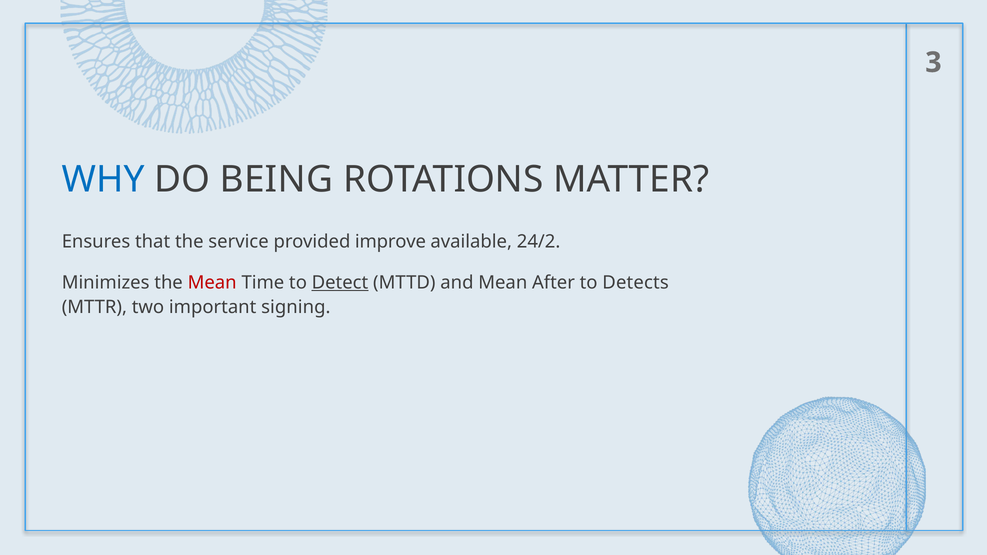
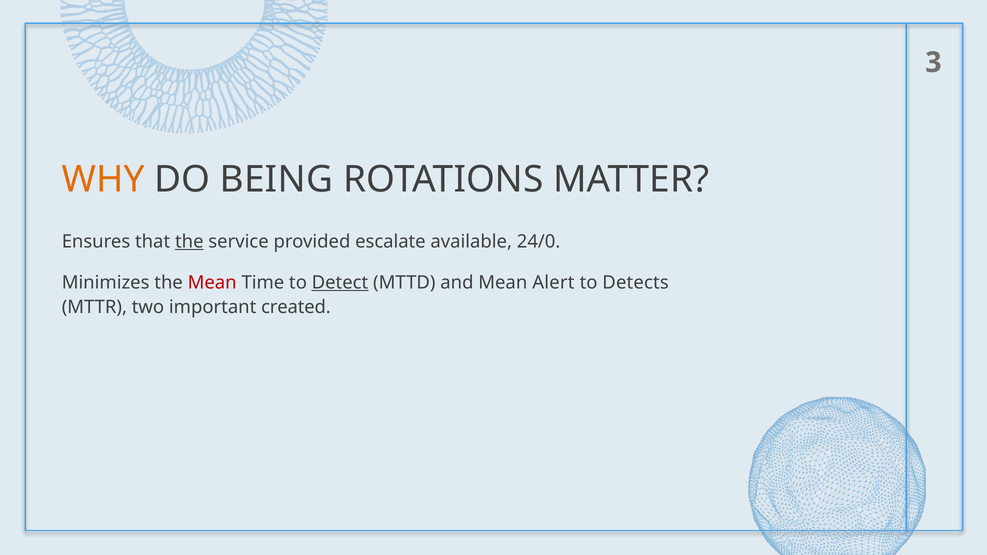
WHY colour: blue -> orange (103, 180)
the underline: none -> present (189, 242)
improve: improve -> escalate (390, 242)
24/2: 24/2 -> 24/0 (539, 242)
After: After -> Alert (553, 283)
signing: signing -> created (296, 307)
